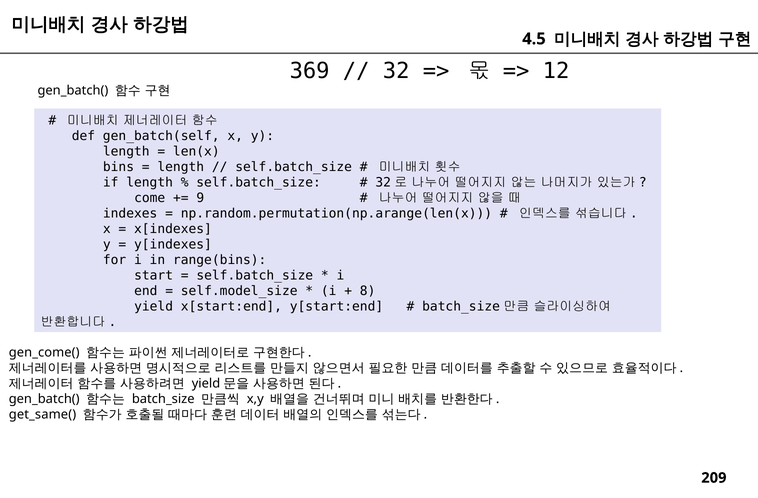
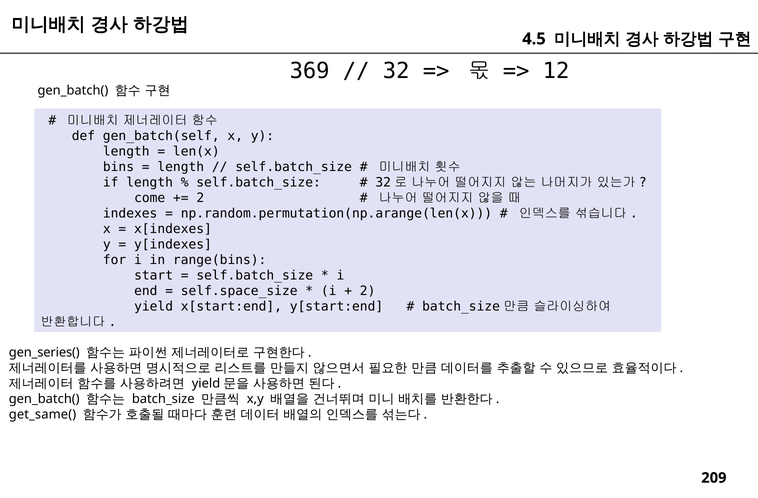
9: 9 -> 2 (200, 198)
self.model_size: self.model_size -> self.space_size (239, 291)
8: 8 -> 2 (368, 291)
gen_come(: gen_come( -> gen_series( (44, 352)
